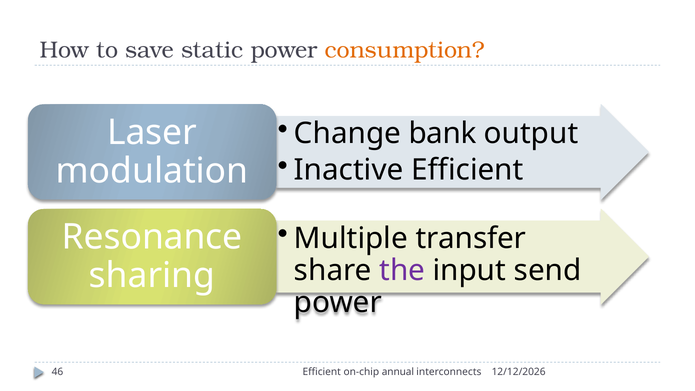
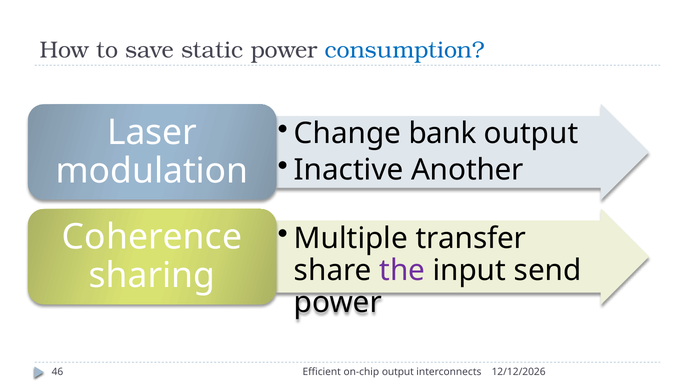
consumption colour: orange -> blue (405, 50)
Efficient: Efficient -> Another (467, 170)
Resonance: Resonance -> Coherence (152, 237)
on-chip annual: annual -> output (398, 372)
